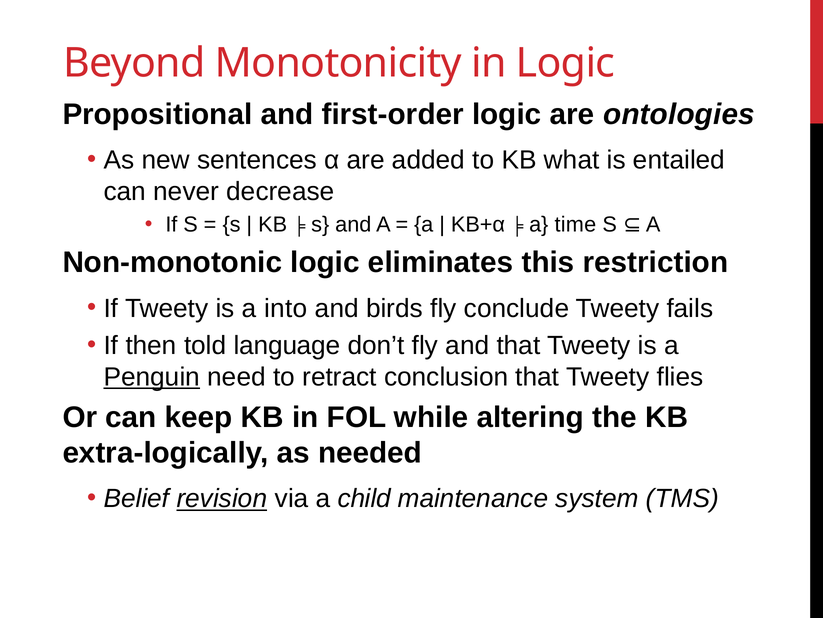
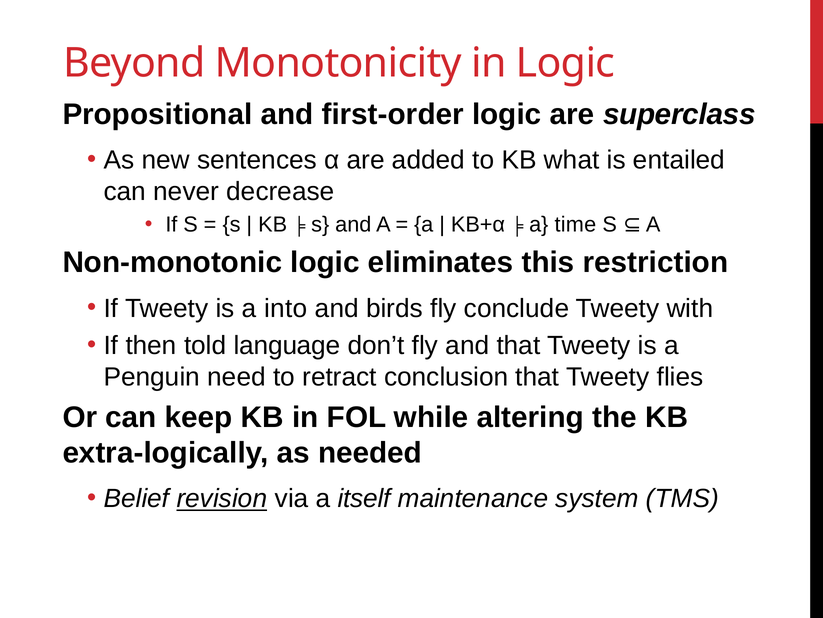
ontologies: ontologies -> superclass (679, 114)
fails: fails -> with (690, 308)
Penguin underline: present -> none (152, 377)
child: child -> itself (364, 498)
